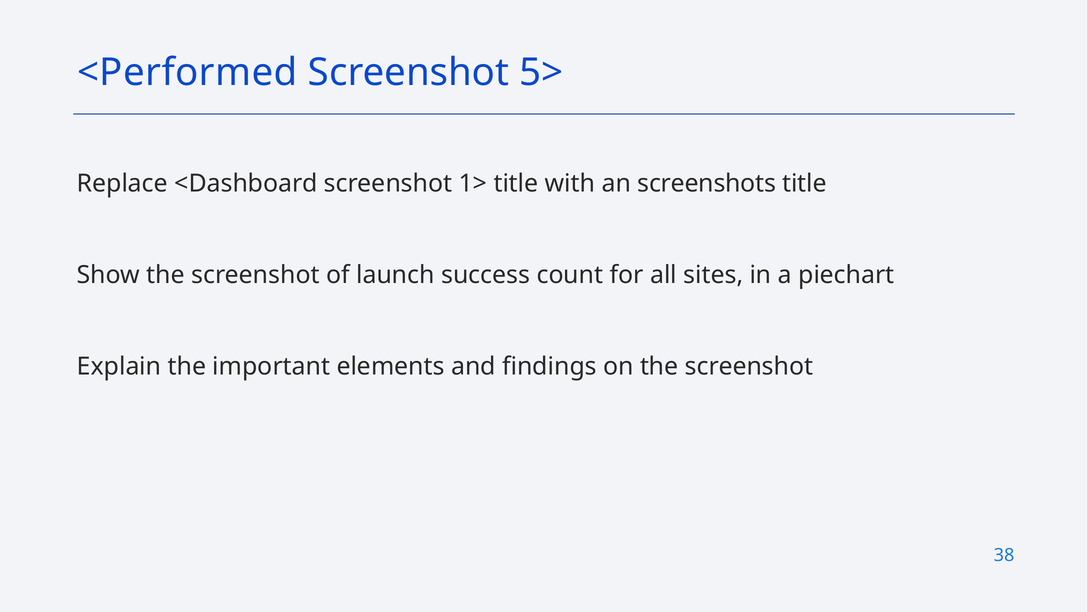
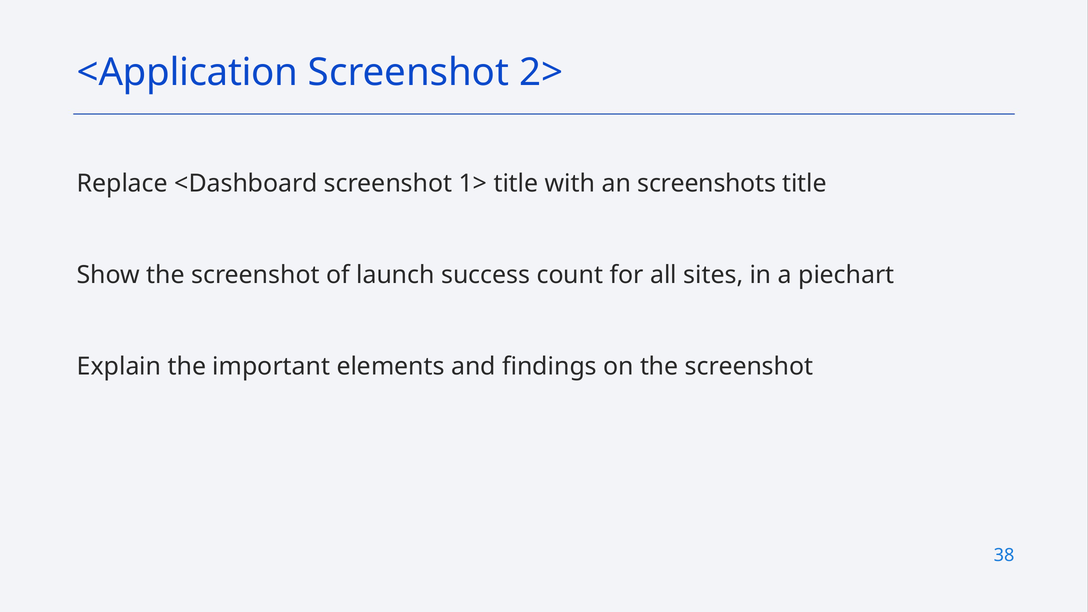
<Performed: <Performed -> <Application (188, 73)
5>: 5> -> 2> (541, 73)
